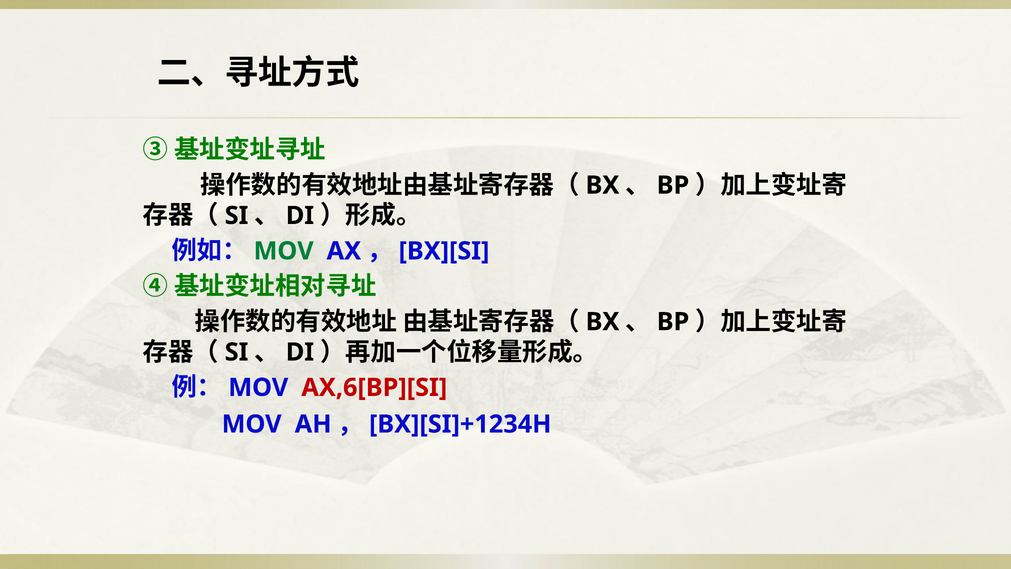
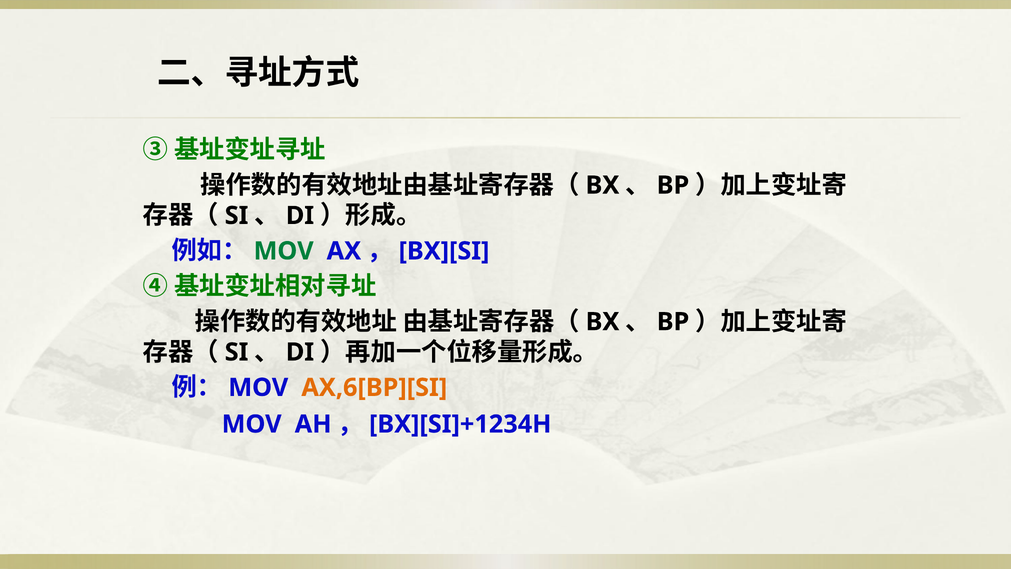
AX,6[BP][SI colour: red -> orange (374, 387)
